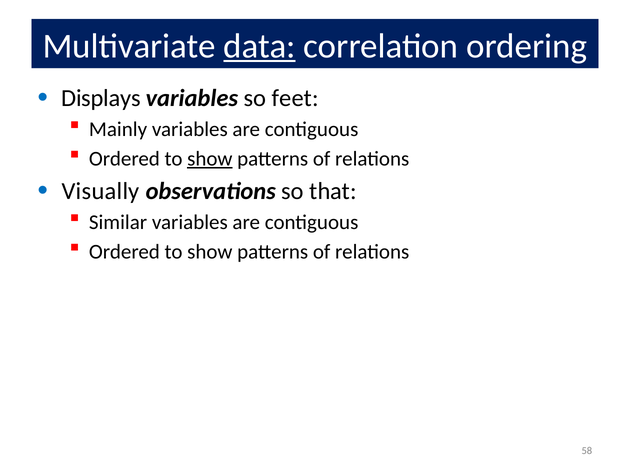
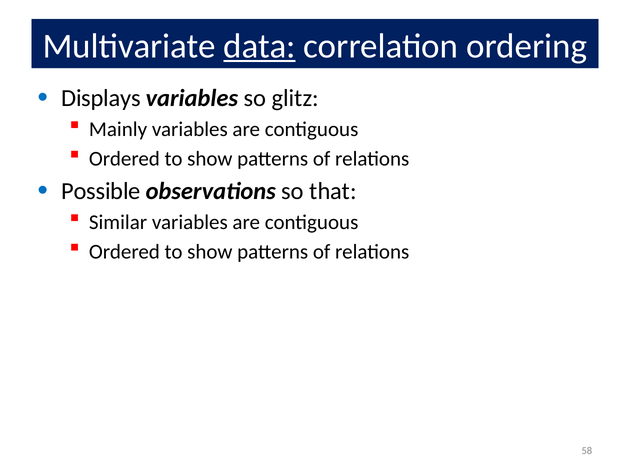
feet: feet -> glitz (295, 98)
show underline: present -> none (210, 159)
Visually: Visually -> Possible (101, 191)
